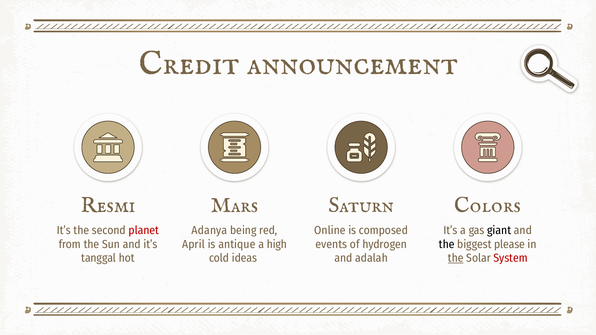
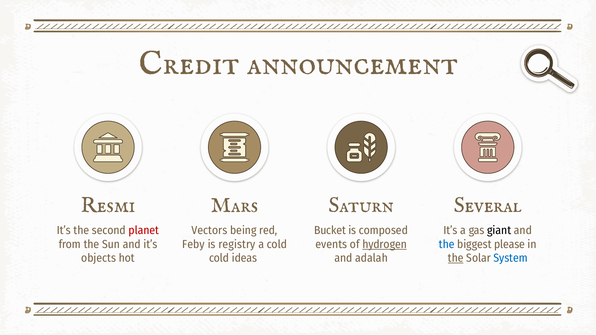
Colors: Colors -> Several (488, 205)
Adanya: Adanya -> Vectors (209, 231)
Online: Online -> Bucket (330, 231)
April: April -> Feby (194, 244)
antique: antique -> registry (237, 244)
a high: high -> cold (277, 244)
hydrogen underline: none -> present (385, 244)
the colour: black -> blue (447, 244)
tanggal: tanggal -> objects (99, 258)
System colour: red -> blue (511, 258)
